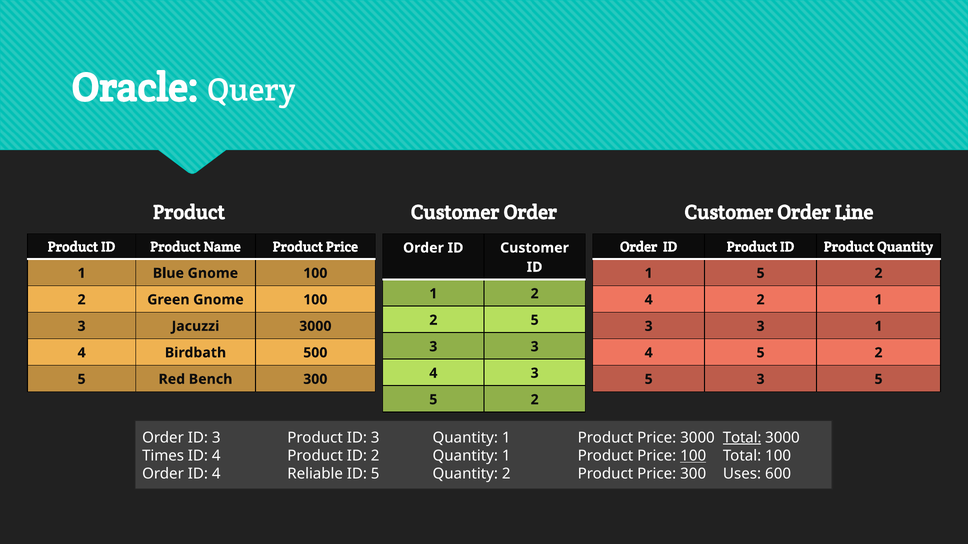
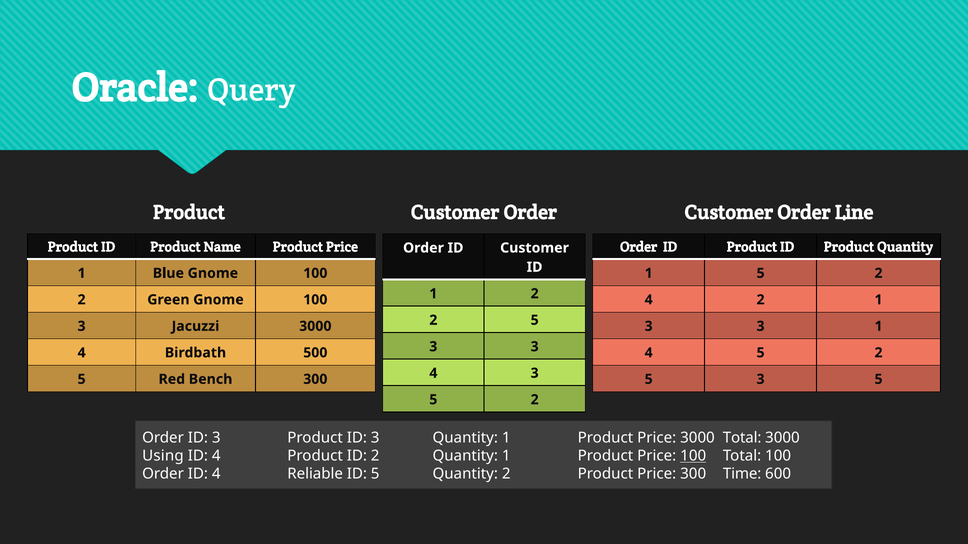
Total underline: present -> none (742, 438)
Times: Times -> Using (163, 456)
Uses: Uses -> Time (742, 474)
